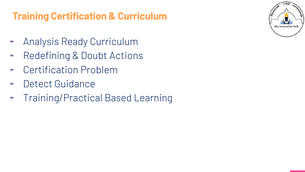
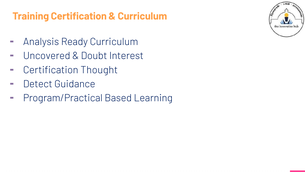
Redefining: Redefining -> Uncovered (47, 56)
Actions: Actions -> Interest (126, 56)
Problem: Problem -> Thought (99, 70)
Training/Practical: Training/Practical -> Program/Practical (63, 98)
